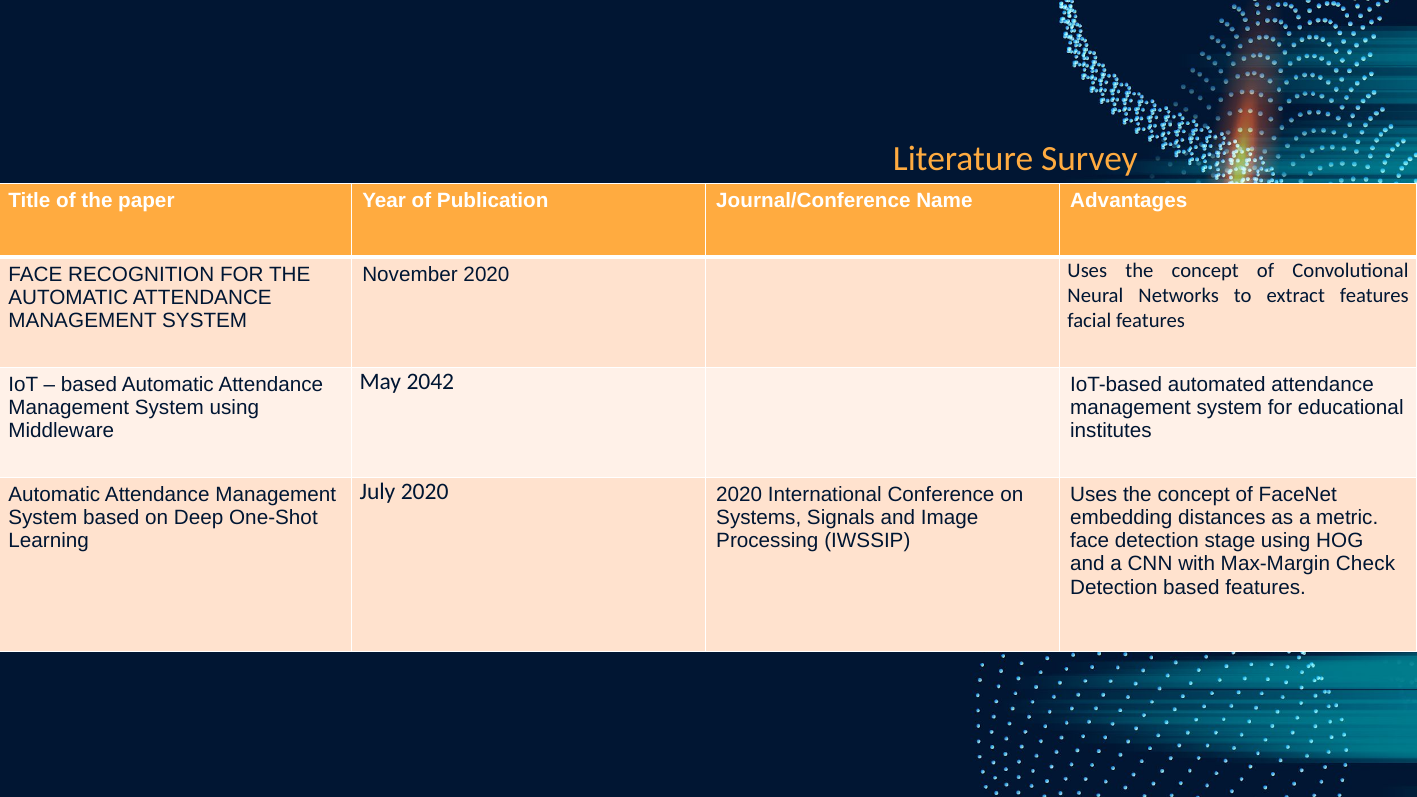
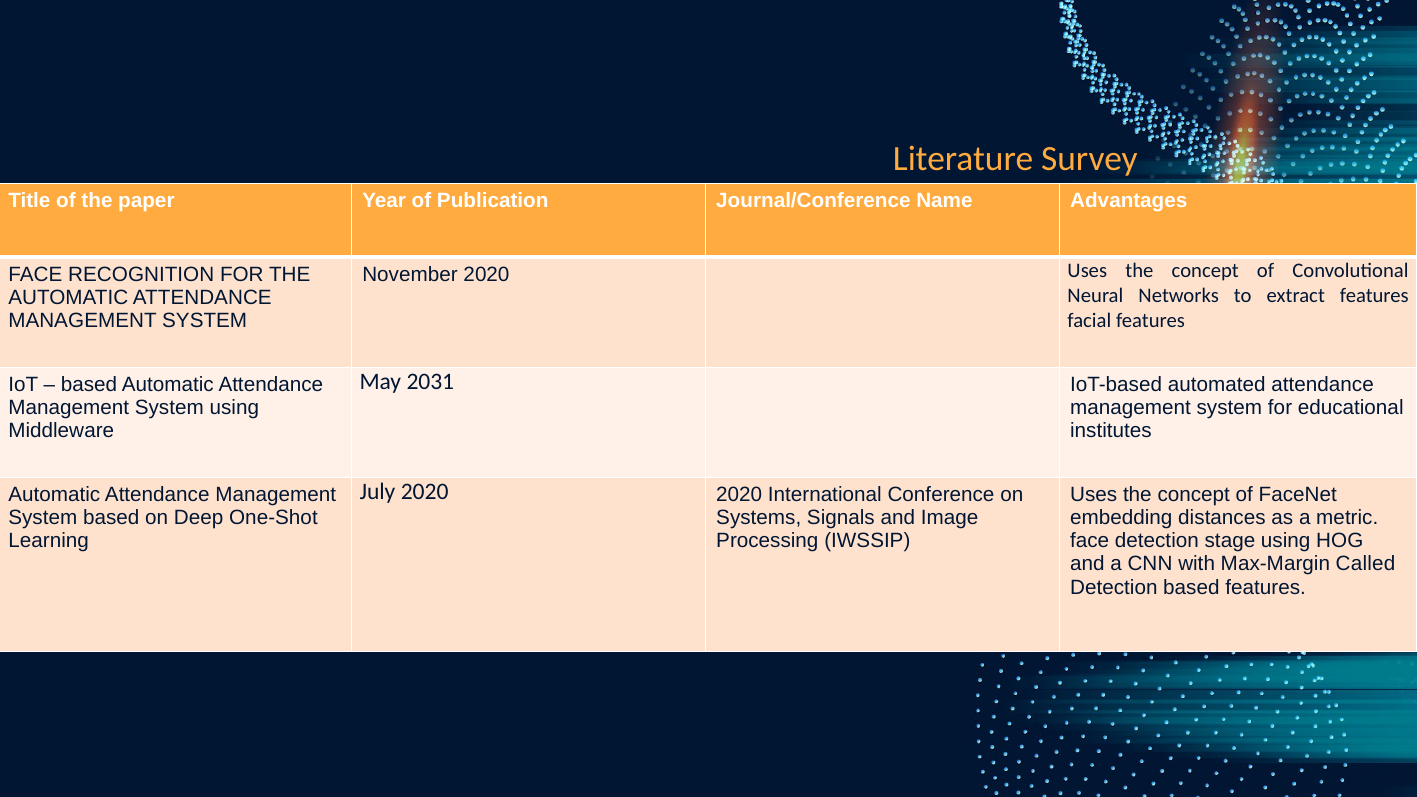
2042: 2042 -> 2031 (430, 382)
Check: Check -> Called (1366, 564)
